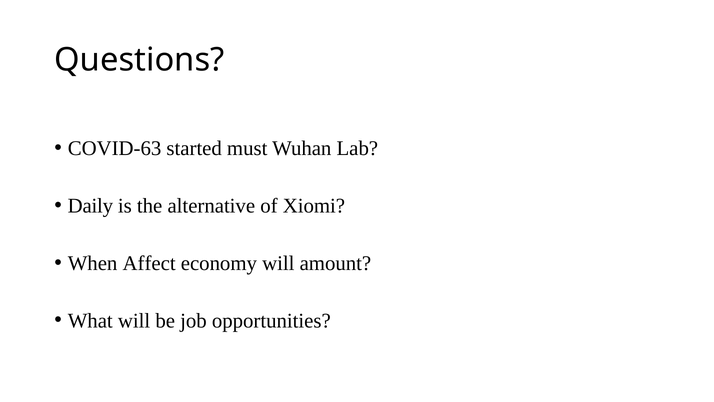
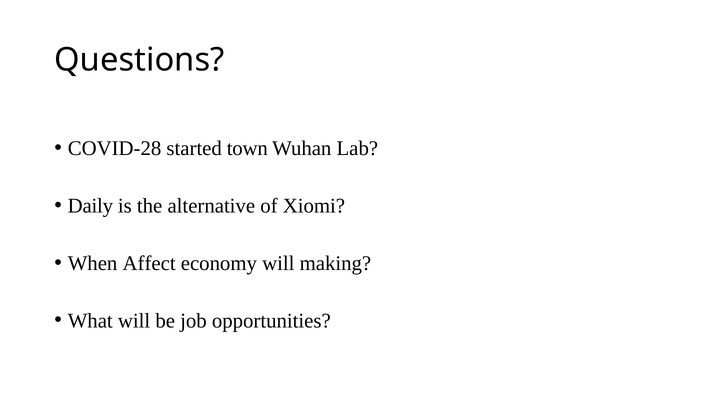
COVID-63: COVID-63 -> COVID-28 (115, 148)
must: must -> town (247, 148)
amount: amount -> making (335, 263)
